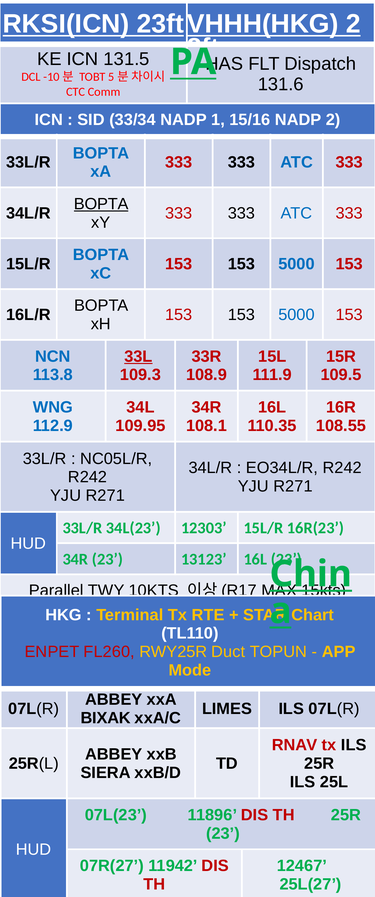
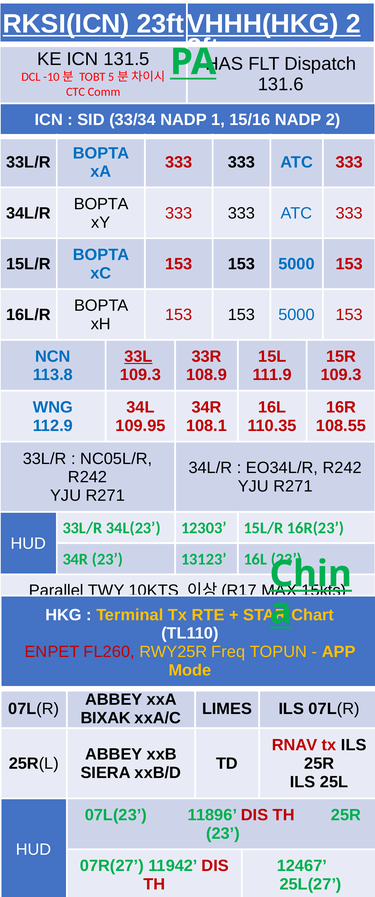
BOPTA underline: present -> none (101, 204)
109.5: 109.5 -> 109.3 (341, 375)
Duct: Duct -> Freq (228, 652)
